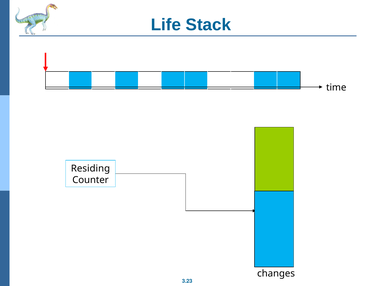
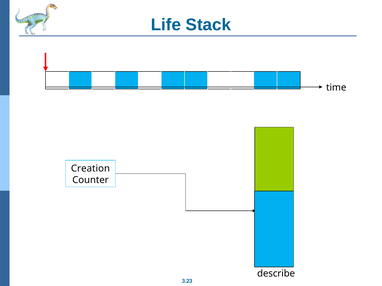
Residing: Residing -> Creation (90, 169)
changes: changes -> describe (276, 274)
